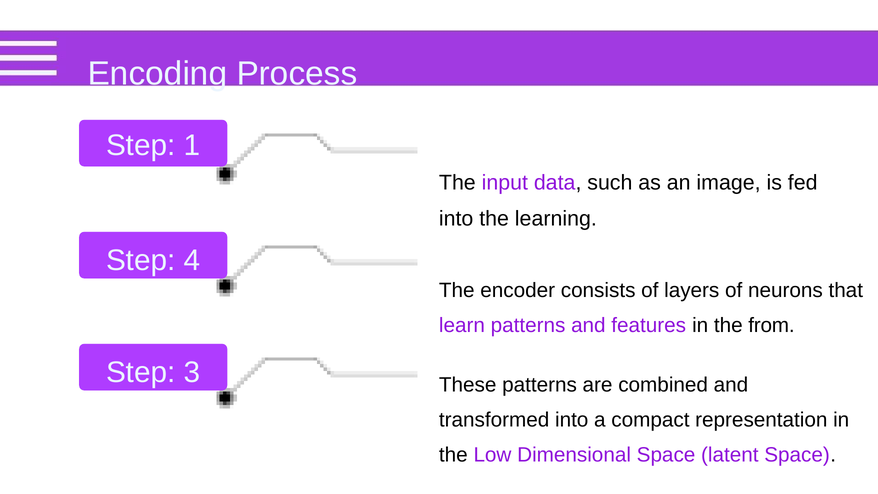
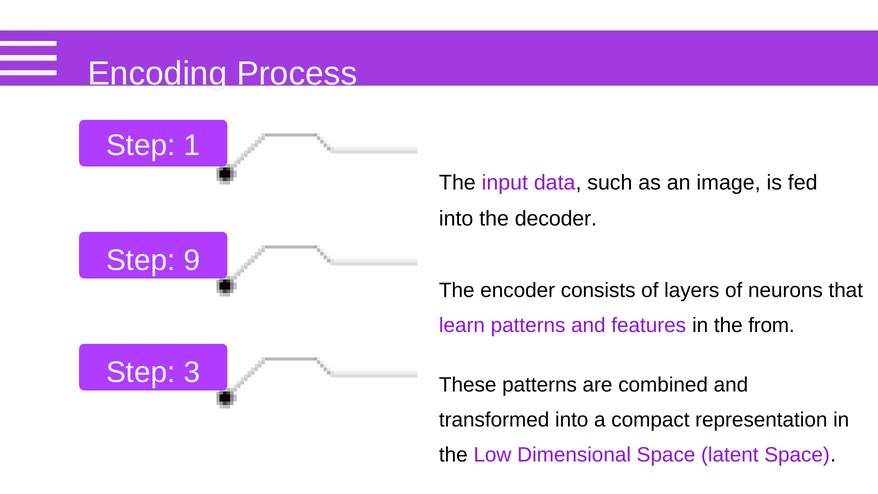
learning: learning -> decoder (556, 219)
4: 4 -> 9 (192, 260)
